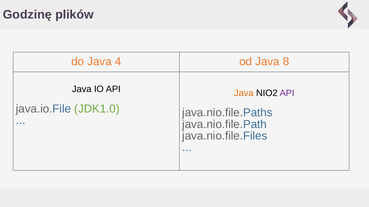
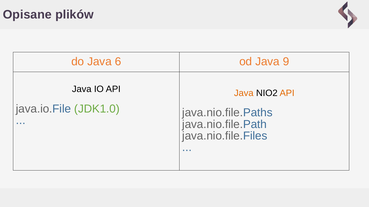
Godzinę: Godzinę -> Opisane (27, 14)
4: 4 -> 6 (118, 62)
8: 8 -> 9 (286, 62)
API colour: purple -> orange (287, 93)
